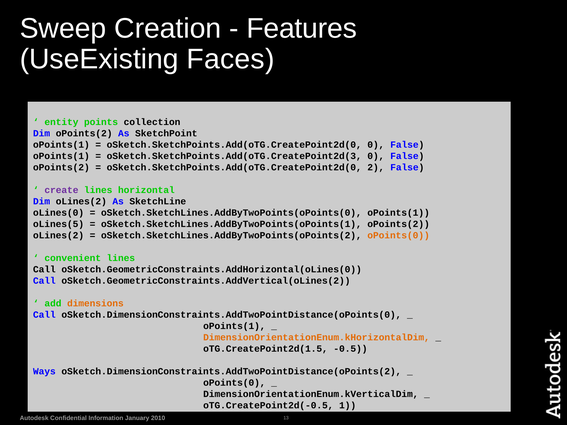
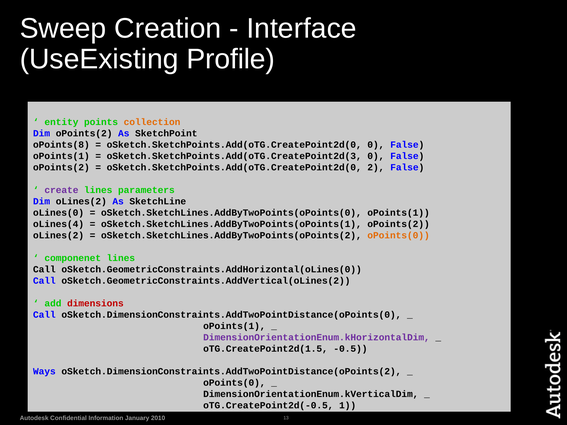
Features: Features -> Interface (302, 28)
Faces: Faces -> Profile (231, 59)
collection colour: black -> orange (152, 122)
oPoints(1: oPoints(1 -> oPoints(8 (61, 145)
horizontal: horizontal -> parameters (146, 190)
oLines(5: oLines(5 -> oLines(4 (59, 224)
convenient: convenient -> componenet (73, 258)
dimensions colour: orange -> red (95, 303)
DimensionOrientationEnum.kHorizontalDim colour: orange -> purple (316, 337)
